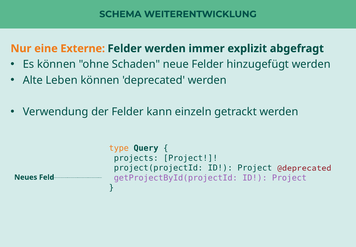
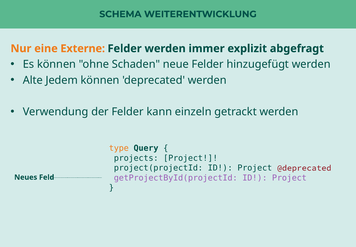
Leben: Leben -> Jedem (62, 80)
